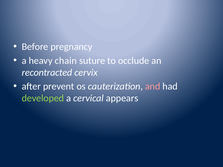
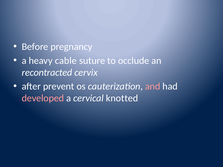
chain: chain -> cable (66, 61)
developed colour: light green -> pink (43, 98)
appears: appears -> knotted (122, 98)
